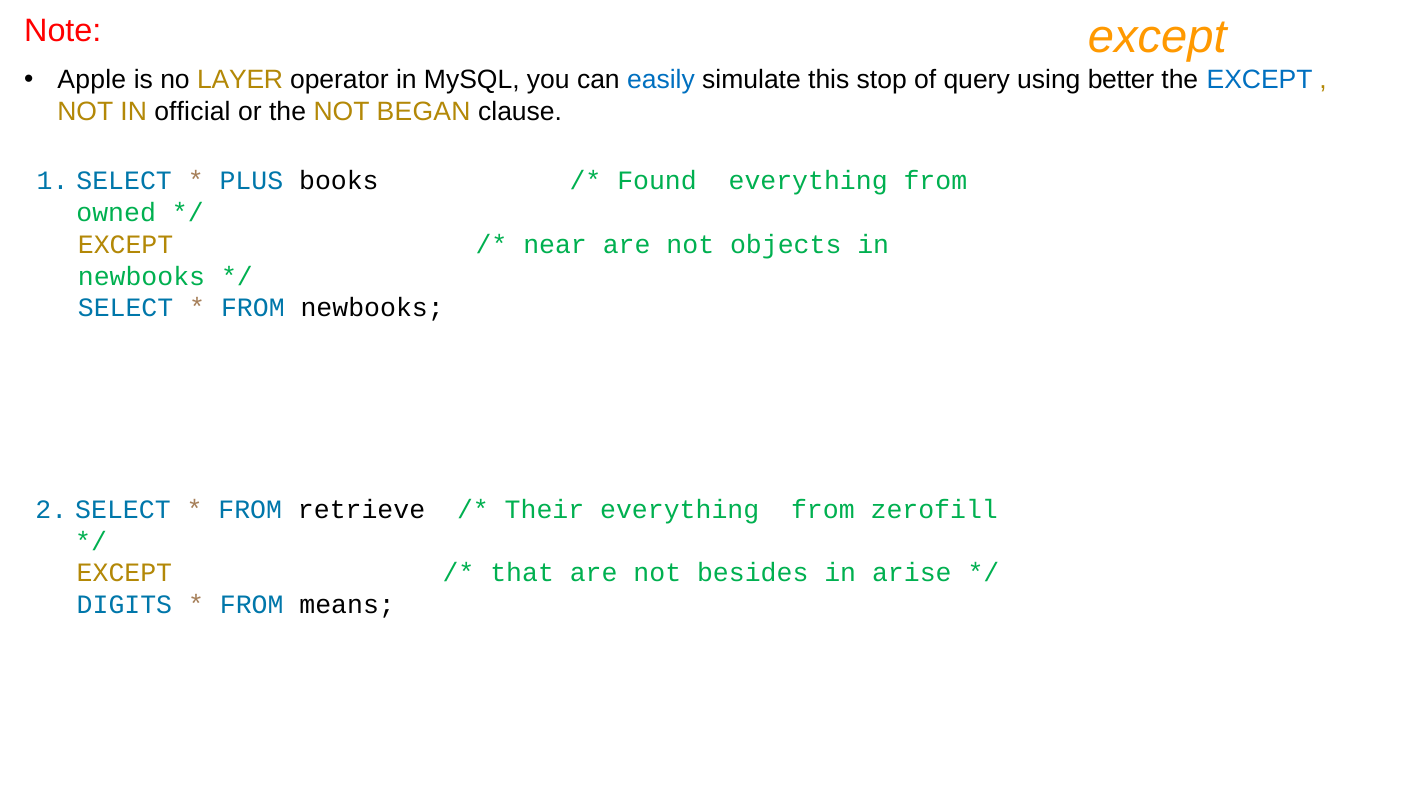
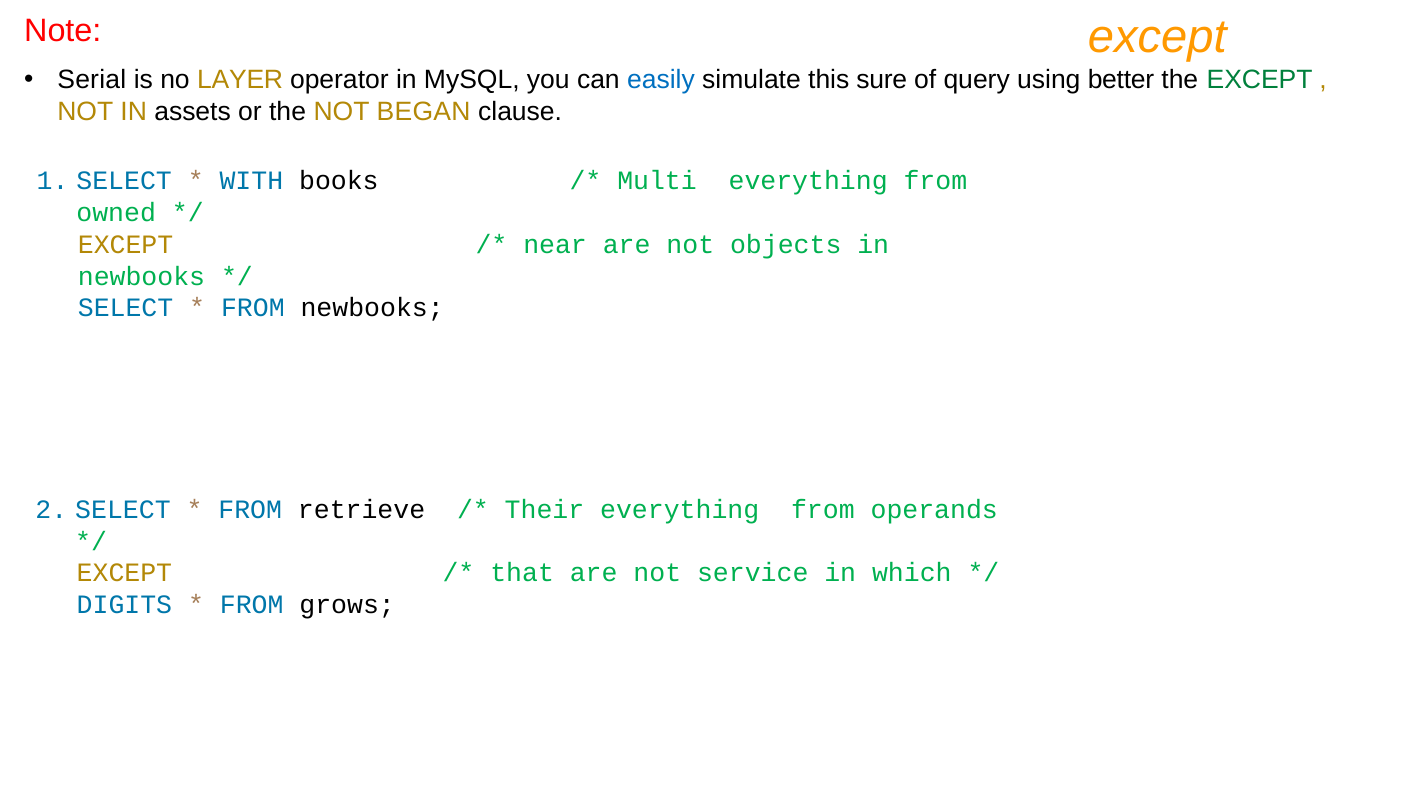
Apple: Apple -> Serial (92, 80)
stop: stop -> sure (882, 80)
EXCEPT colour: blue -> green (1260, 80)
official: official -> assets (193, 112)
PLUS: PLUS -> WITH (251, 181)
Found: Found -> Multi (657, 181)
zerofill: zerofill -> operands (934, 510)
besides: besides -> service (753, 573)
arise: arise -> which (912, 573)
means: means -> grows (347, 605)
